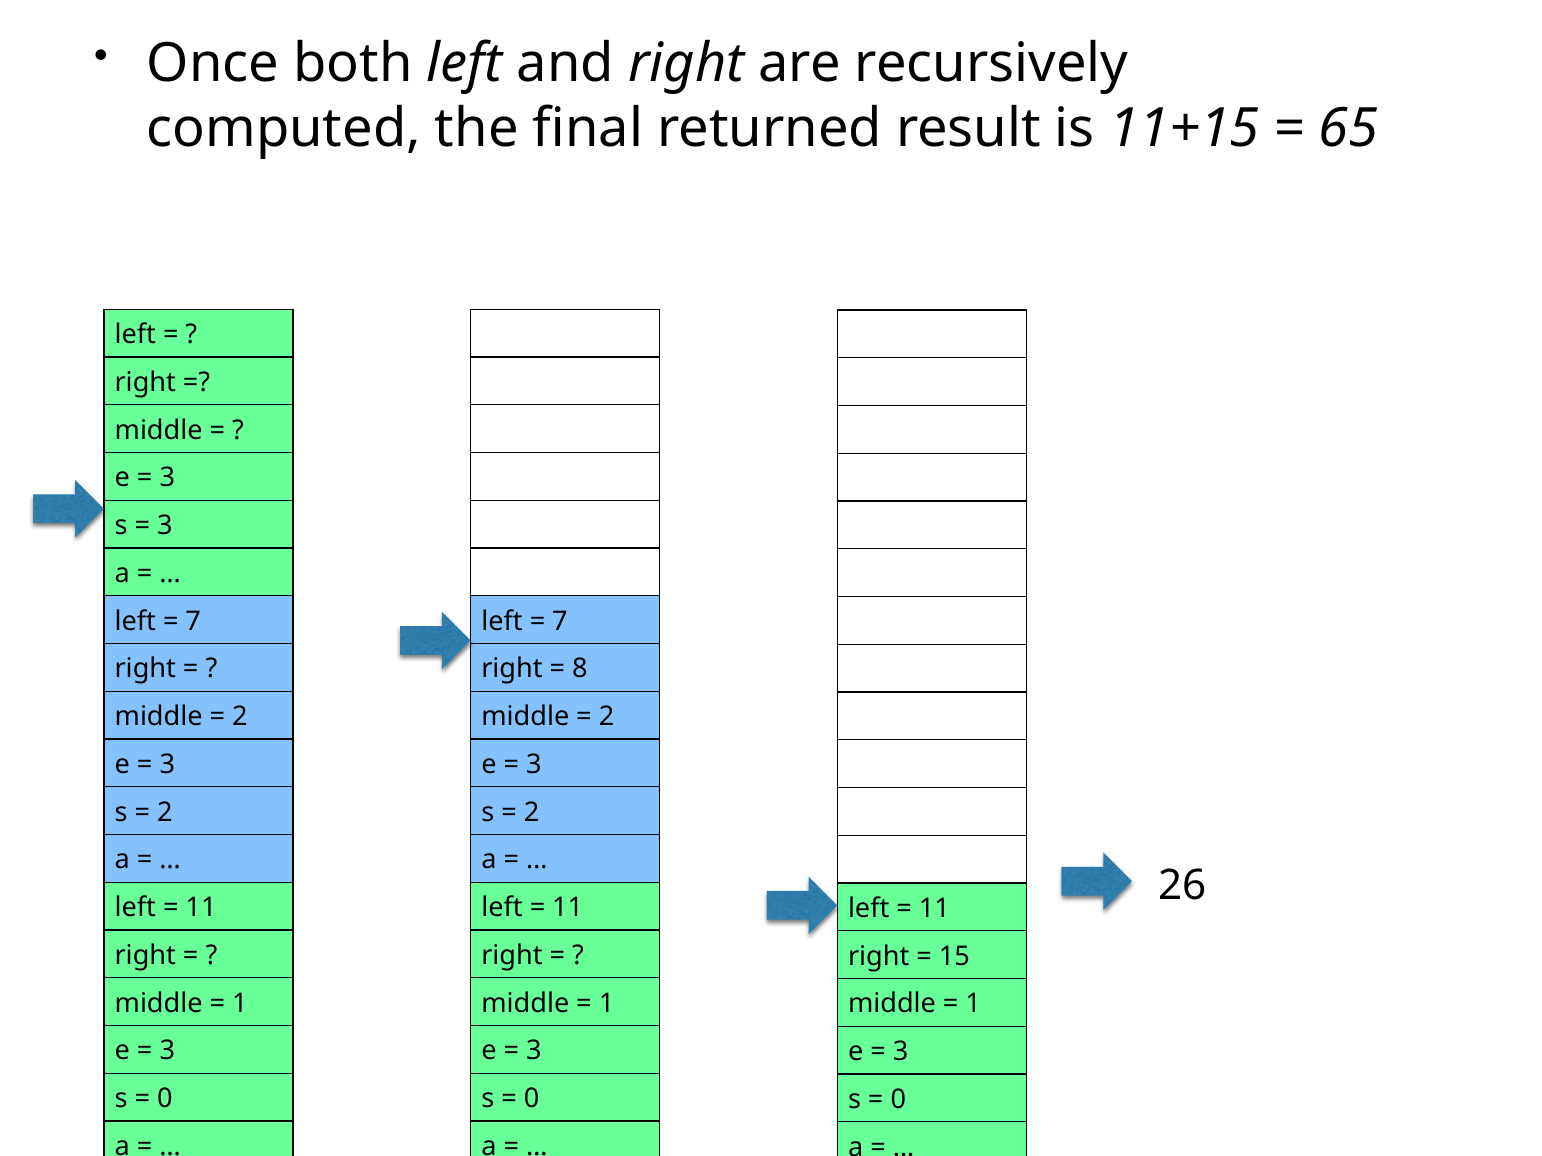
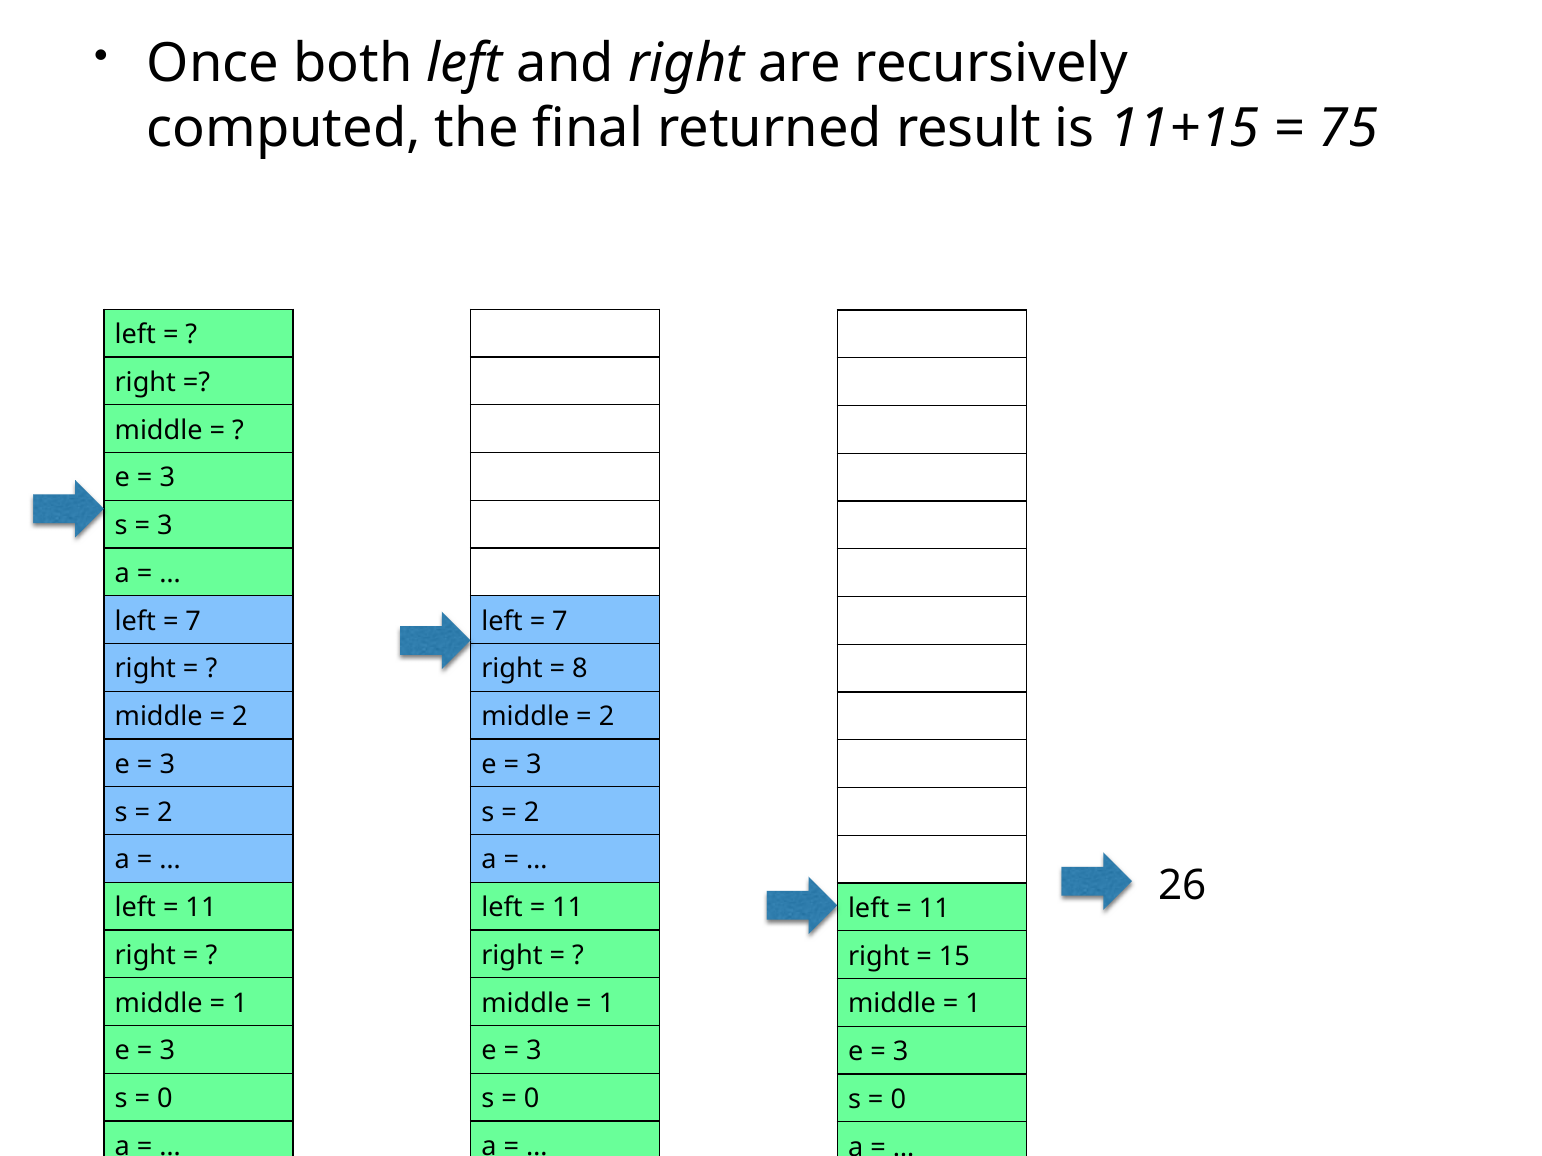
65: 65 -> 75 (1349, 129)
